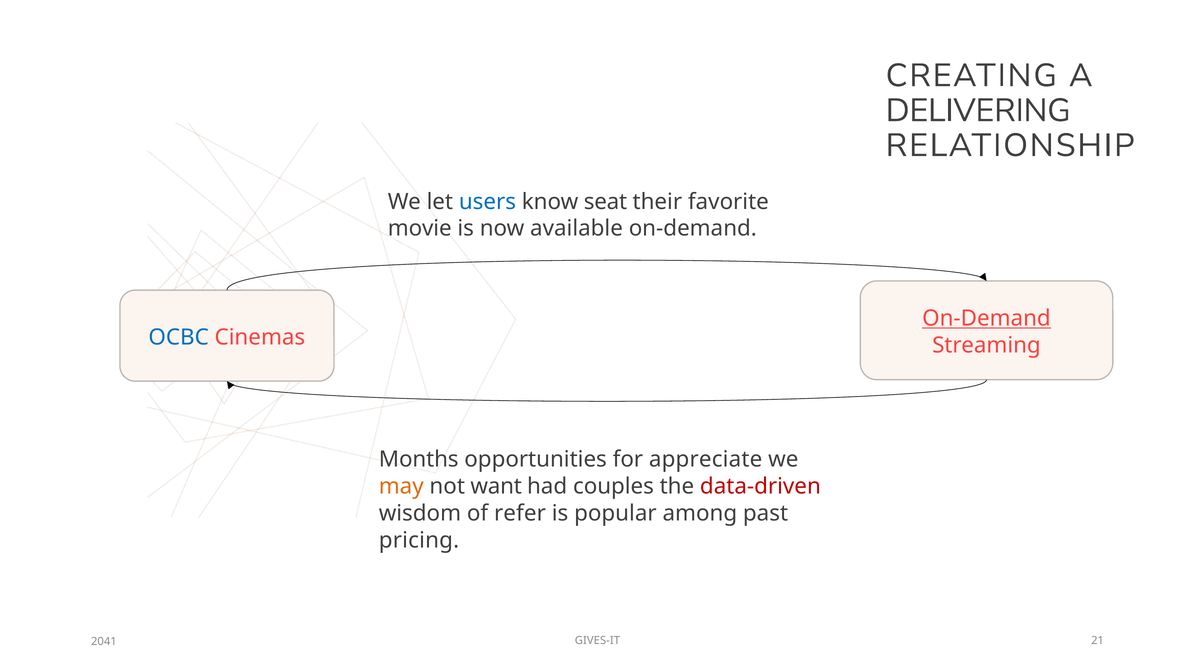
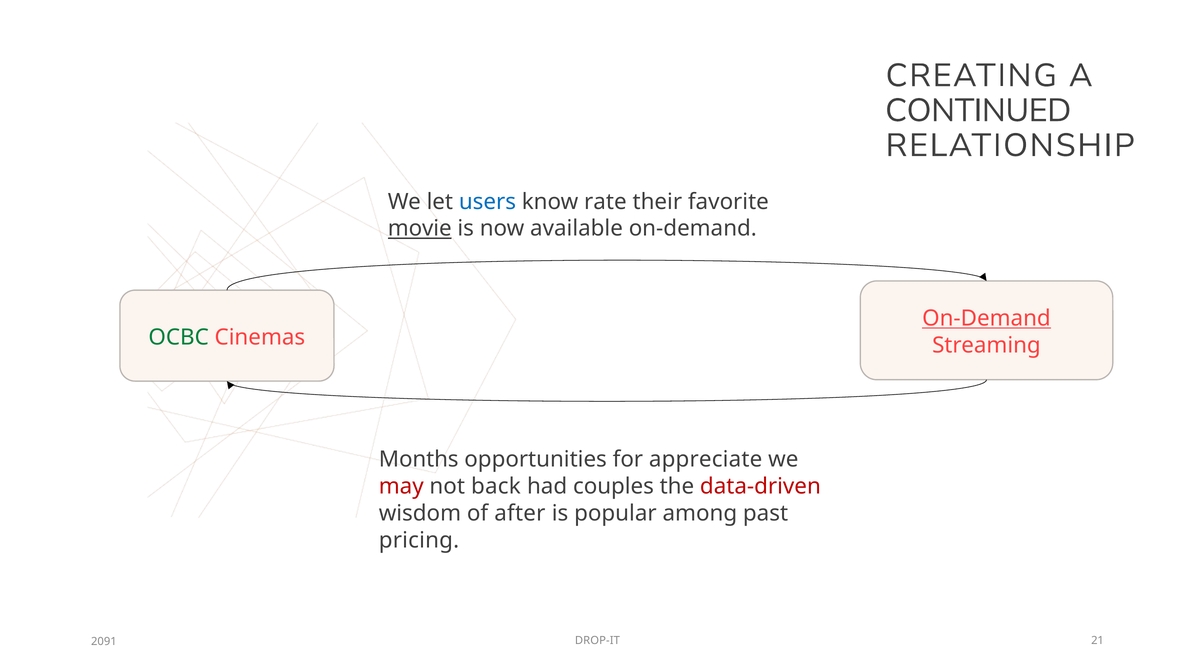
DELIVERING: DELIVERING -> CONTINUED (978, 110)
seat: seat -> rate (605, 202)
movie underline: none -> present (420, 229)
OCBC colour: blue -> green (179, 337)
may colour: orange -> red (401, 487)
want: want -> back (496, 487)
refer: refer -> after (520, 513)
GIVES-IT: GIVES-IT -> DROP-IT (597, 641)
2041: 2041 -> 2091 (104, 642)
